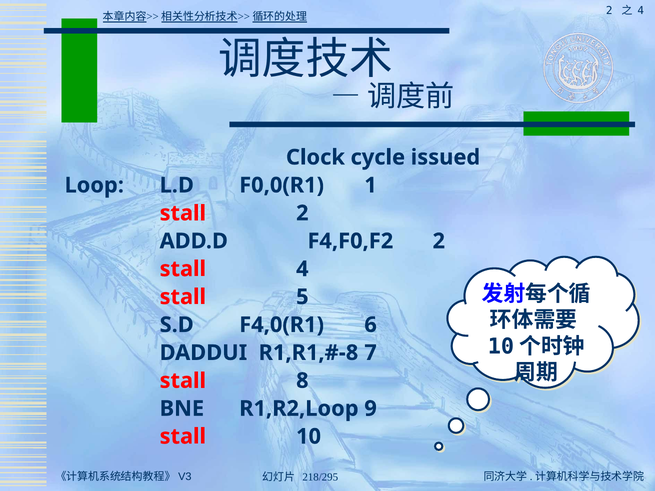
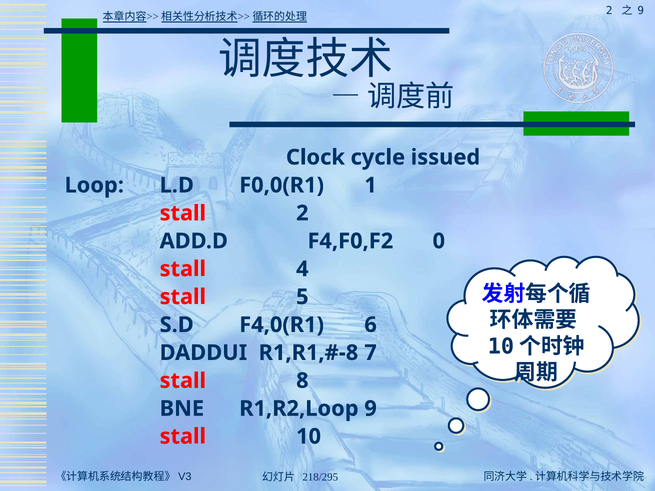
4: 4 -> 9 (641, 11)
F4,F0,F2 2: 2 -> 0 (439, 241)
